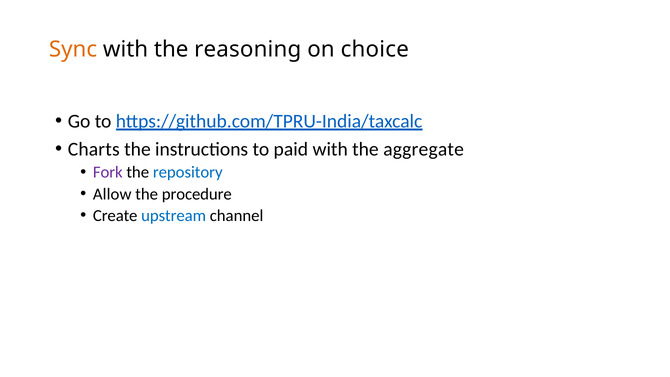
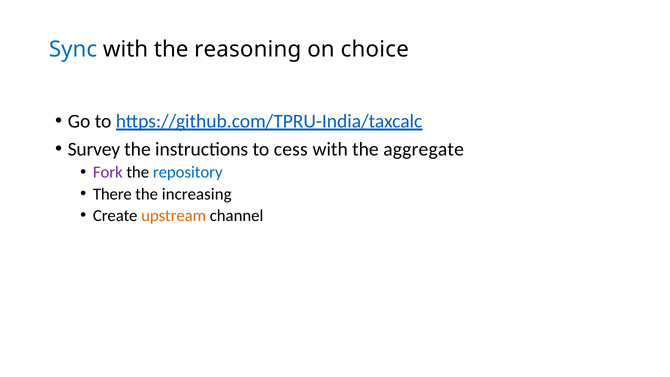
Sync colour: orange -> blue (73, 49)
Charts: Charts -> Survey (94, 149)
paid: paid -> cess (291, 149)
Allow: Allow -> There (112, 194)
procedure: procedure -> increasing (197, 194)
upstream colour: blue -> orange (174, 215)
